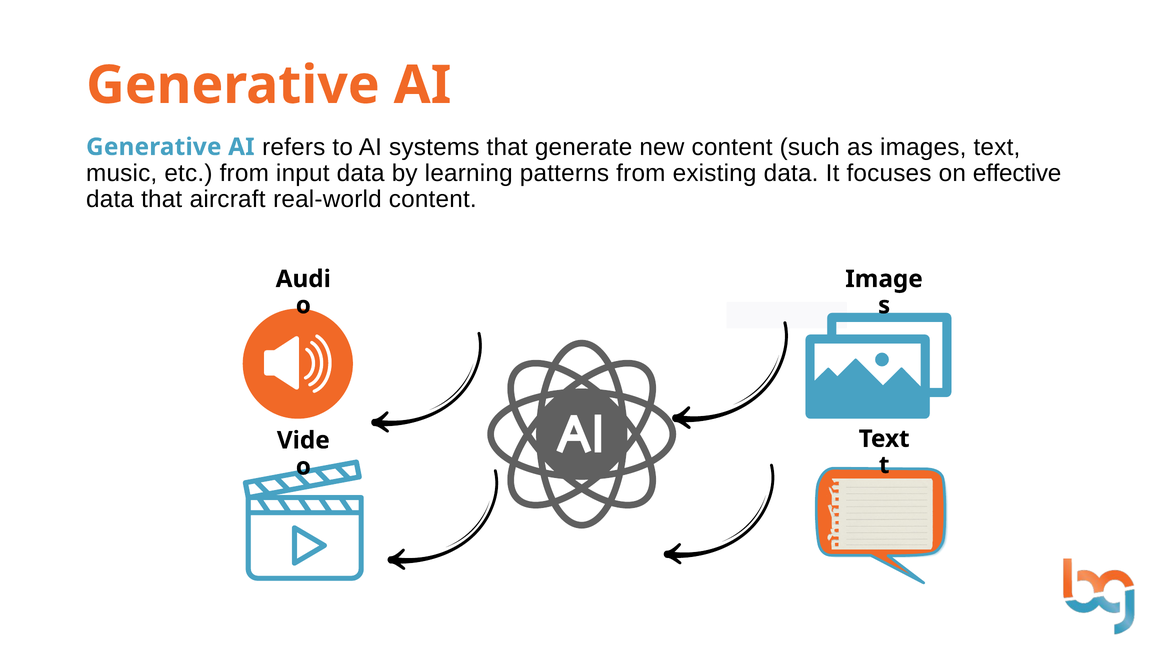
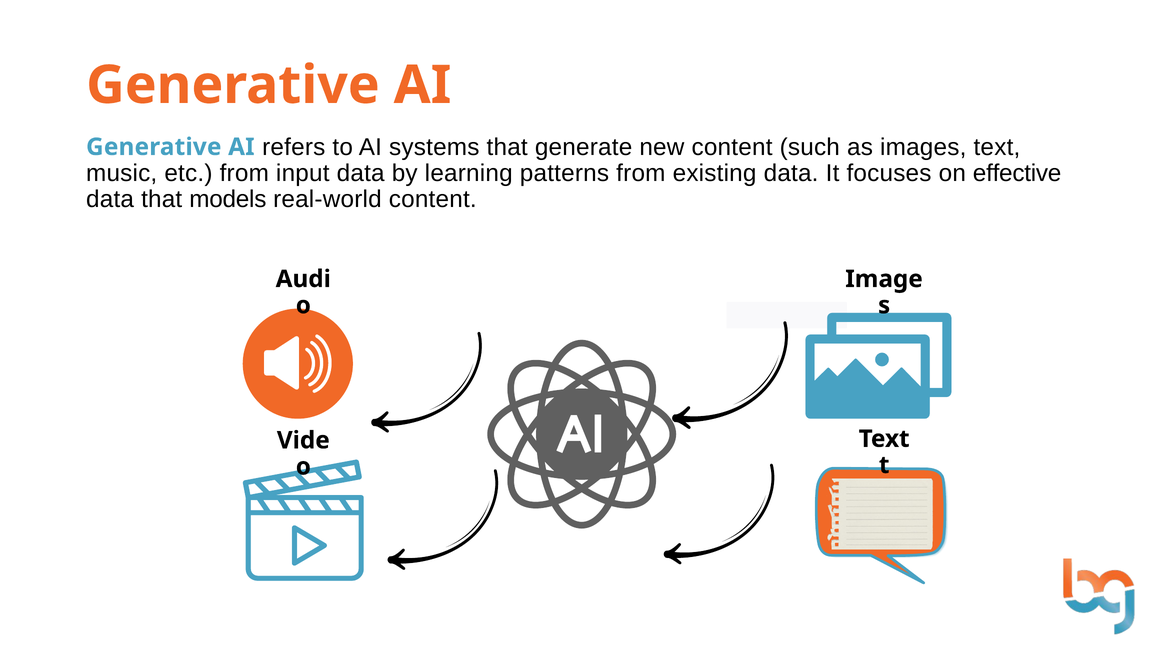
aircraft: aircraft -> models (228, 200)
